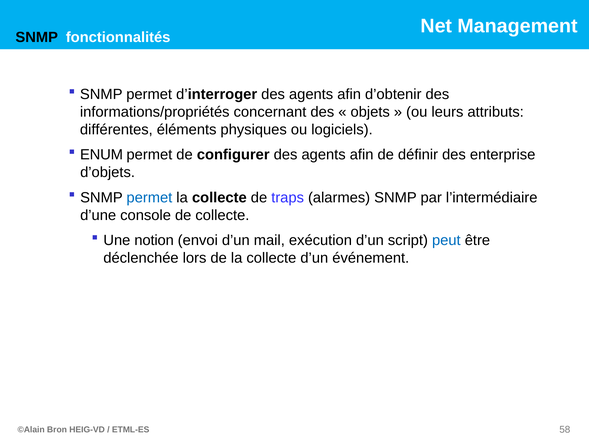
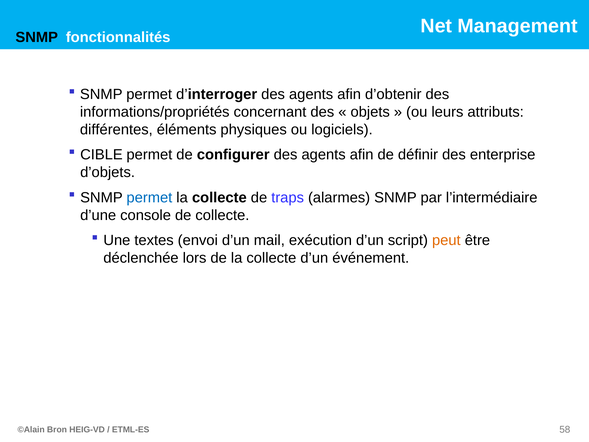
ENUM: ENUM -> CIBLE (101, 155)
notion: notion -> textes (154, 240)
peut colour: blue -> orange (446, 240)
